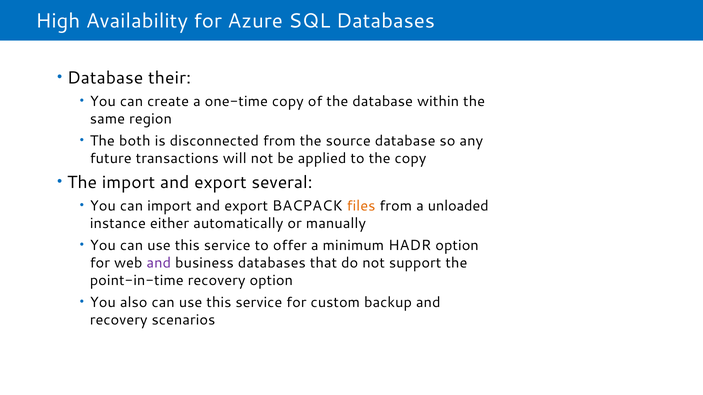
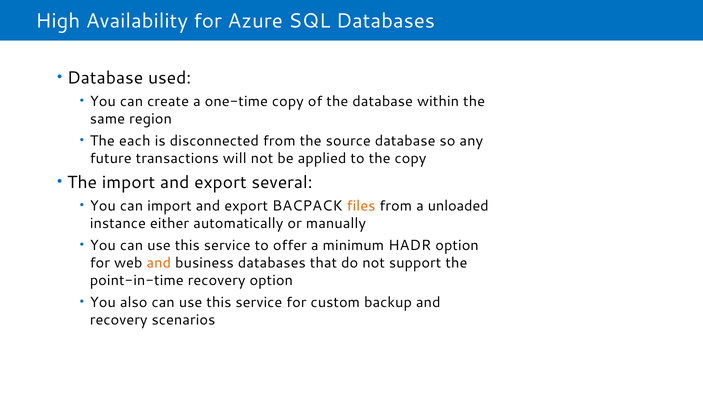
their: their -> used (170, 78)
both: both -> each (135, 141)
and colour: purple -> orange (159, 263)
